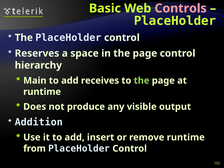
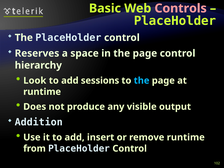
Main: Main -> Look (35, 81)
receives: receives -> sessions (100, 81)
the colour: light green -> light blue (142, 81)
